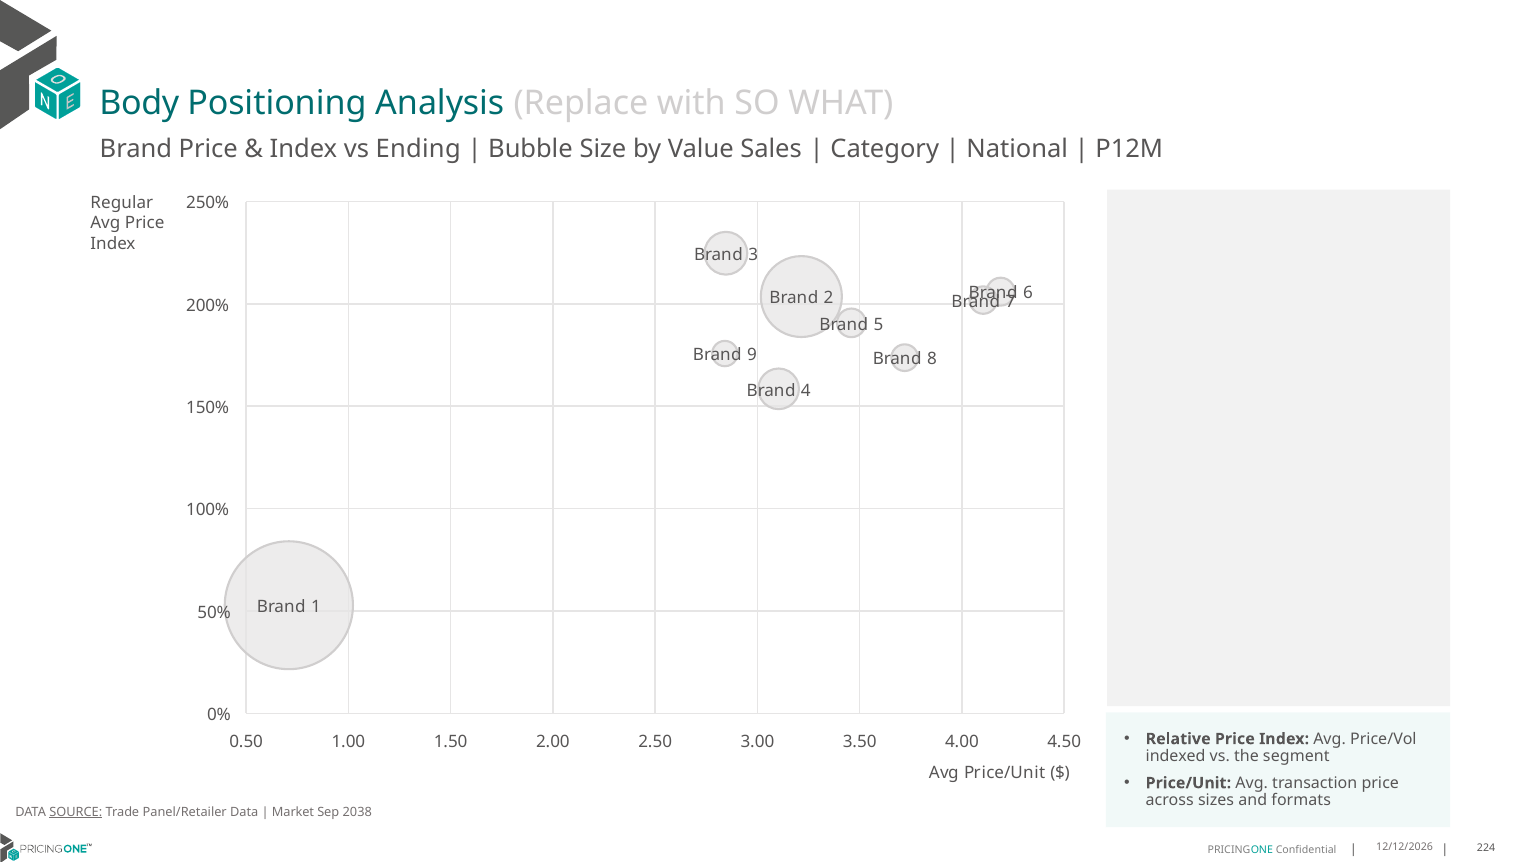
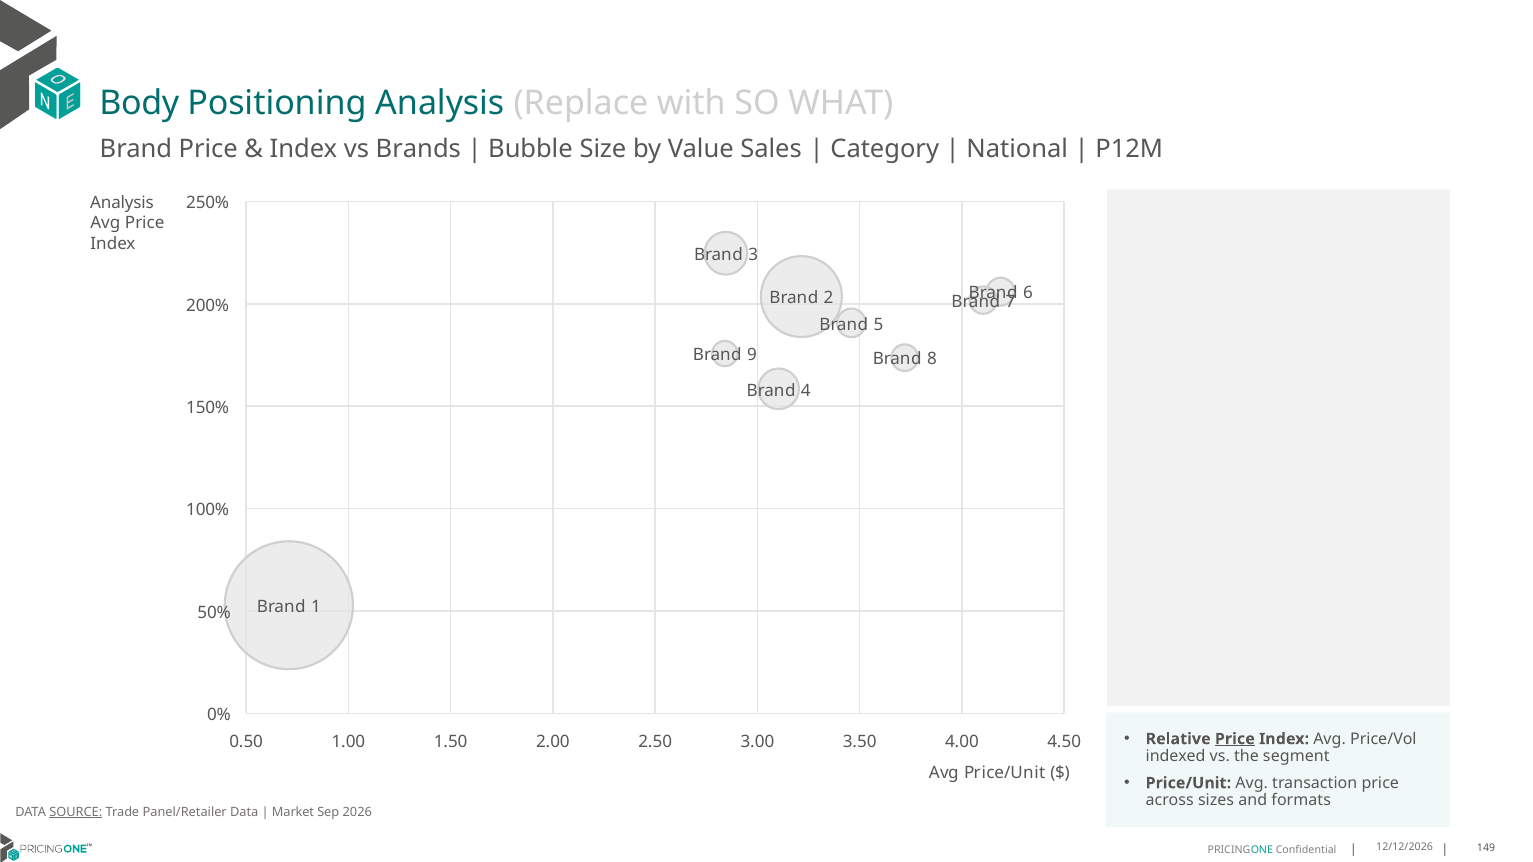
Ending: Ending -> Brands (418, 149)
Regular: Regular -> Analysis (122, 203)
Price underline: none -> present (1235, 739)
2038: 2038 -> 2026 (357, 812)
224: 224 -> 149 (1486, 848)
